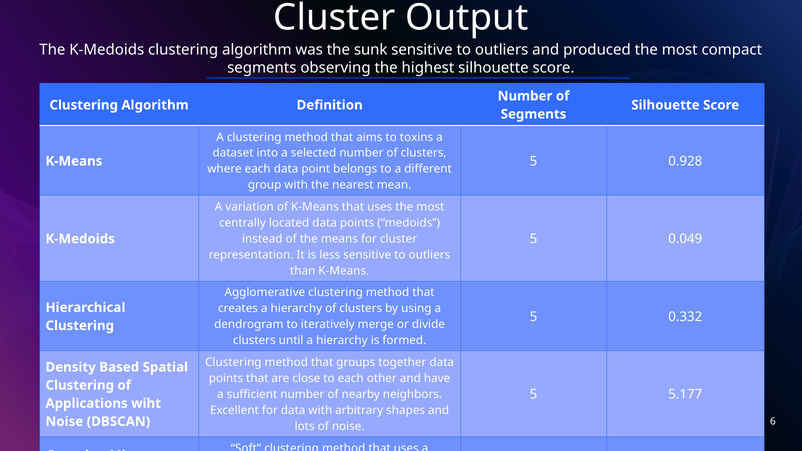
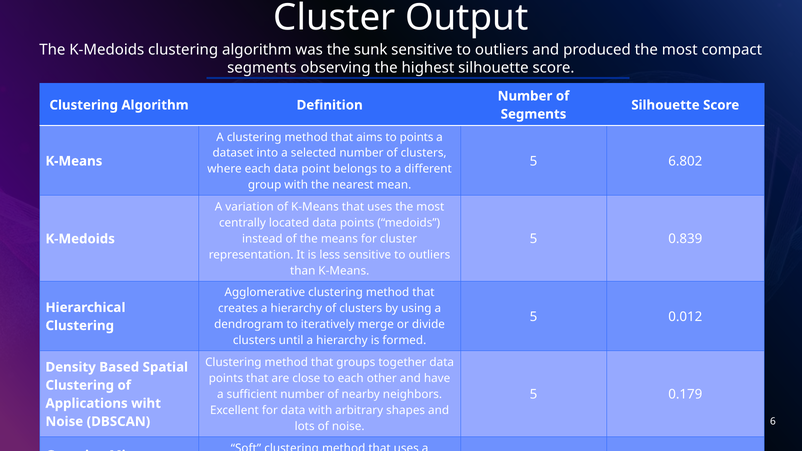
to toxins: toxins -> points (417, 137)
0.928: 0.928 -> 6.802 (685, 161)
0.049: 0.049 -> 0.839 (685, 239)
0.332: 0.332 -> 0.012 (685, 317)
5.177: 5.177 -> 0.179 (685, 394)
